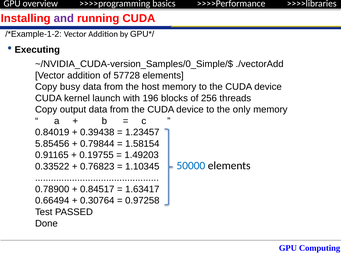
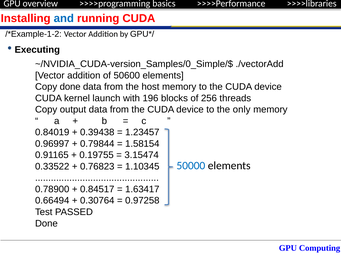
and colour: purple -> blue (64, 18)
57728: 57728 -> 50600 (127, 75)
Copy busy: busy -> done (70, 87)
5.85456: 5.85456 -> 0.96997 (52, 144)
1.49203: 1.49203 -> 3.15474 (142, 155)
